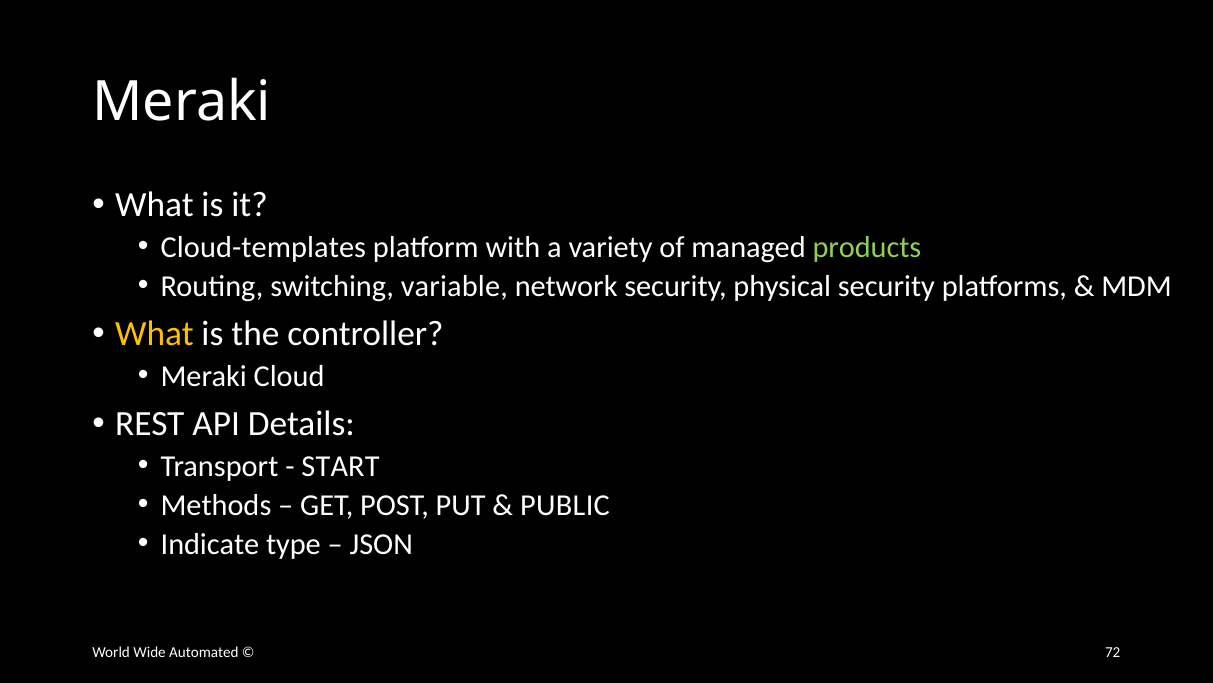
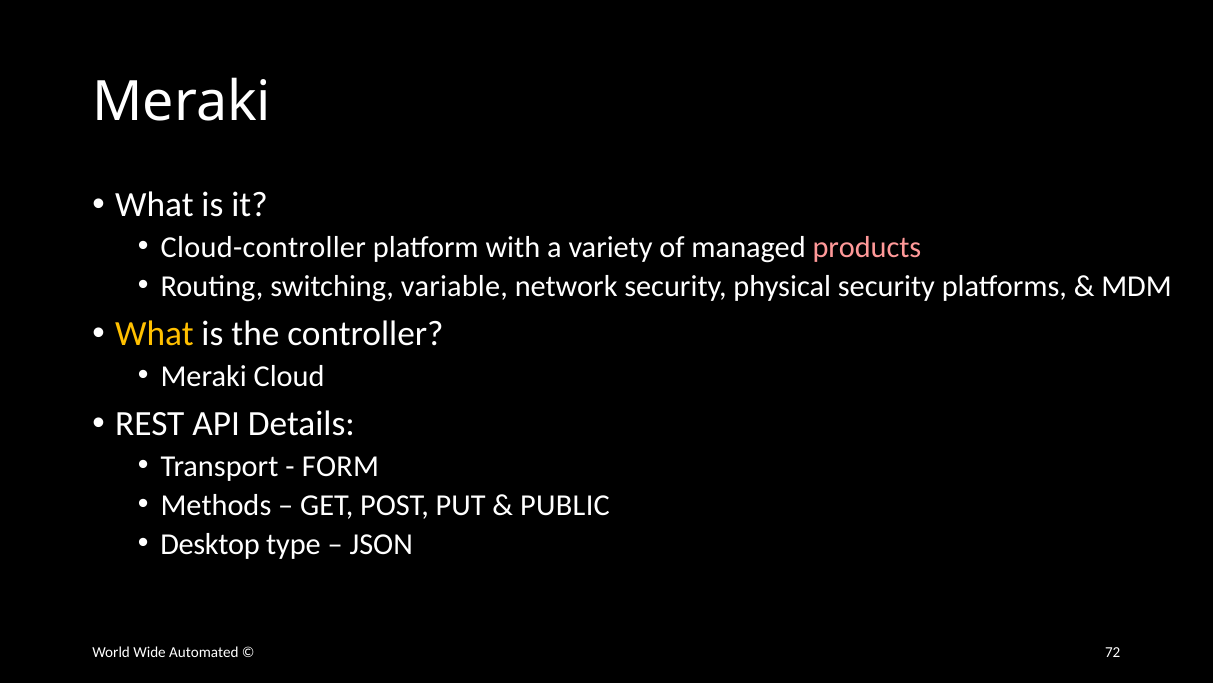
Cloud-templates: Cloud-templates -> Cloud-controller (263, 247)
products colour: light green -> pink (867, 247)
START: START -> FORM (340, 466)
Indicate: Indicate -> Desktop (210, 544)
